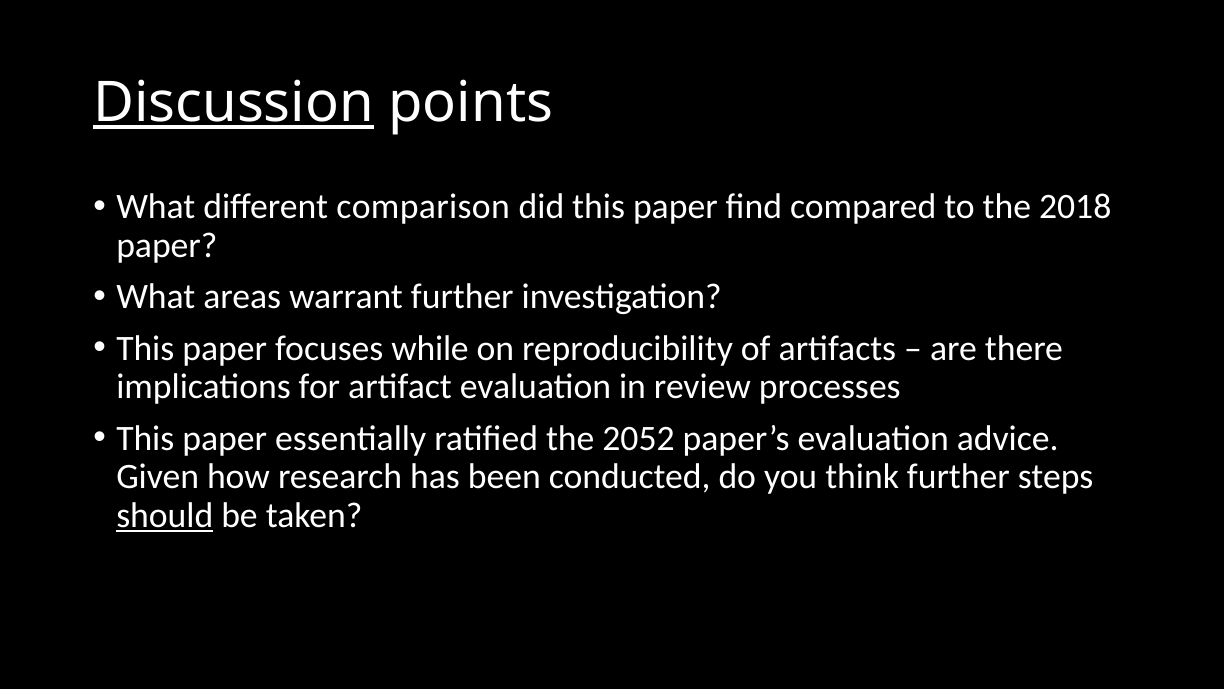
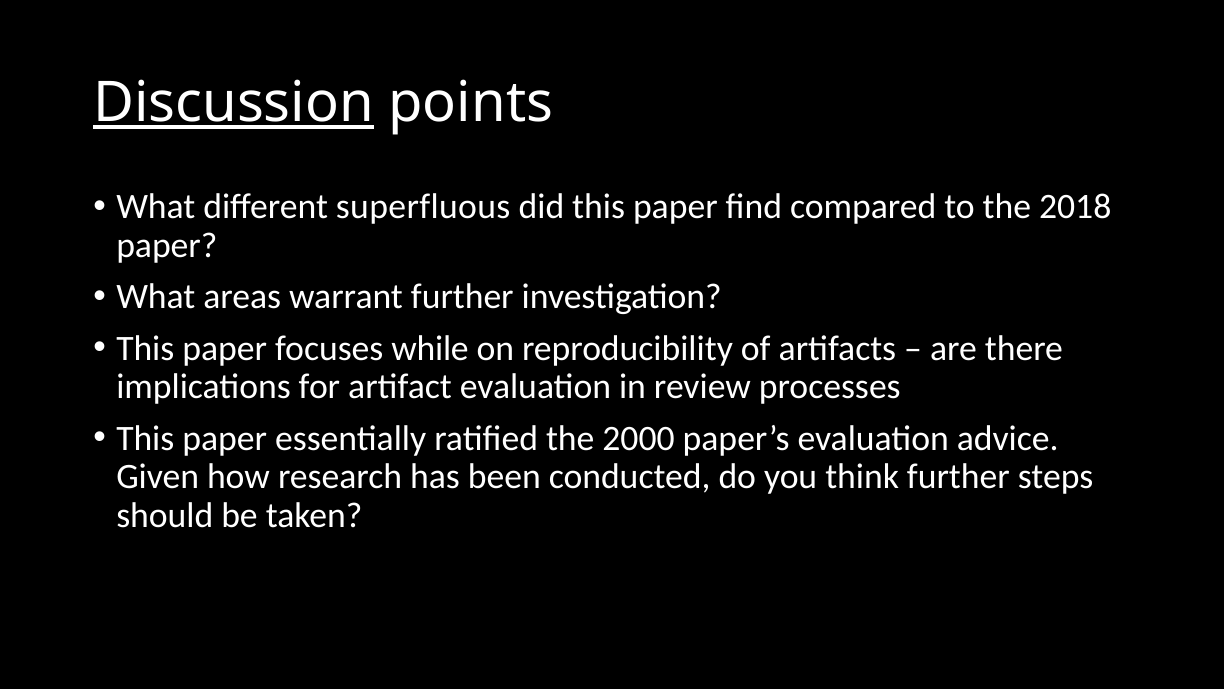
comparison: comparison -> superfluous (423, 207)
2052: 2052 -> 2000 (639, 438)
should underline: present -> none (165, 515)
